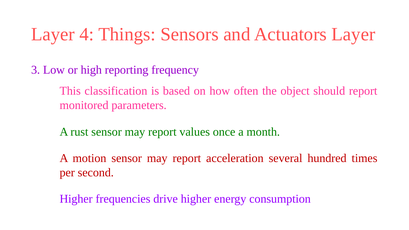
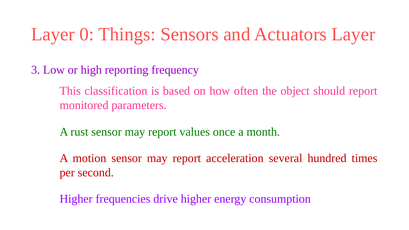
4: 4 -> 0 (87, 34)
